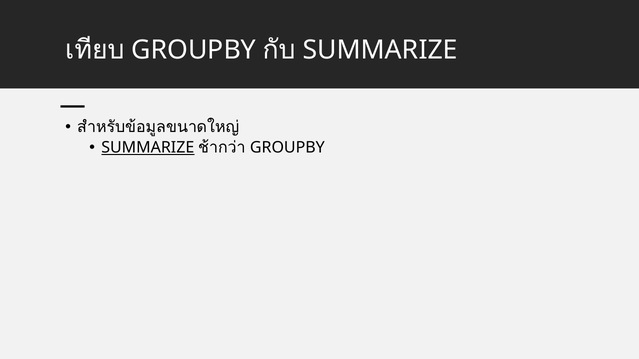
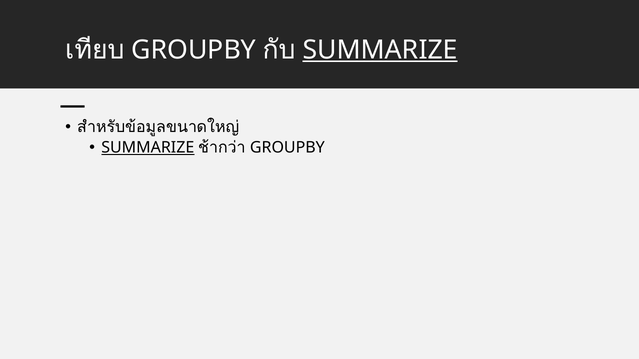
SUMMARIZE underline: none -> present (380, 50)
